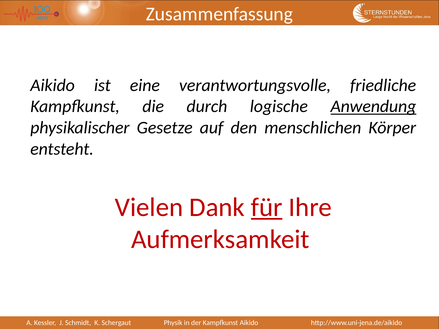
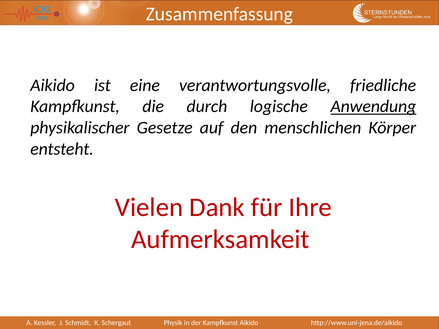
für underline: present -> none (267, 207)
